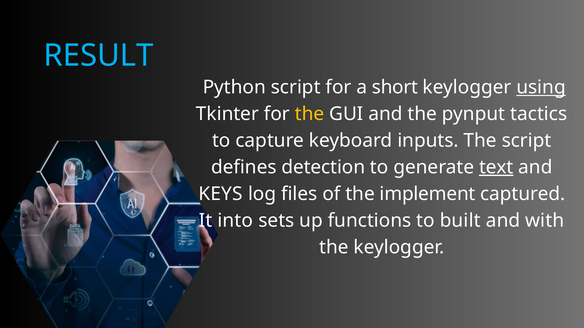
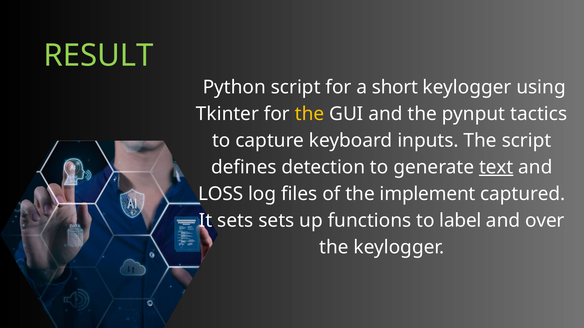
RESULT colour: light blue -> light green (99, 55)
using underline: present -> none (541, 87)
KEYS: KEYS -> LOSS (221, 194)
It into: into -> sets (235, 221)
built: built -> label (460, 221)
with: with -> over (545, 221)
